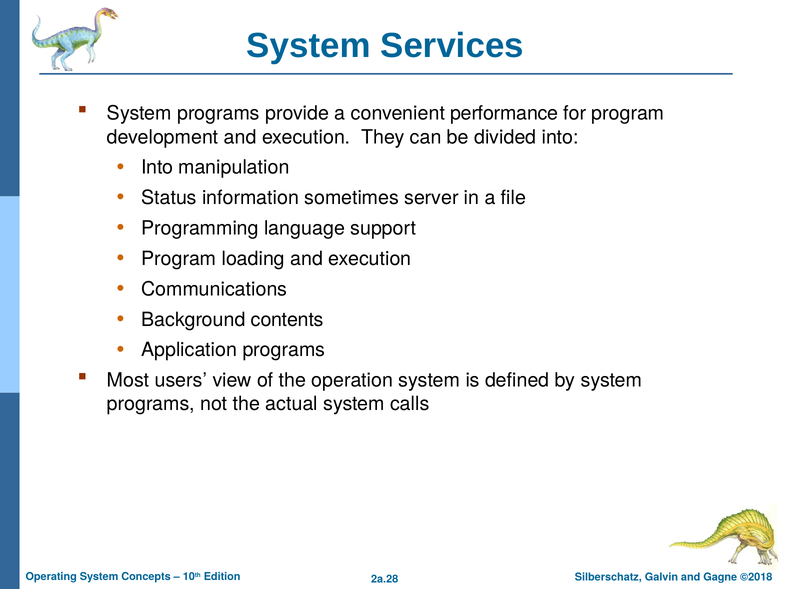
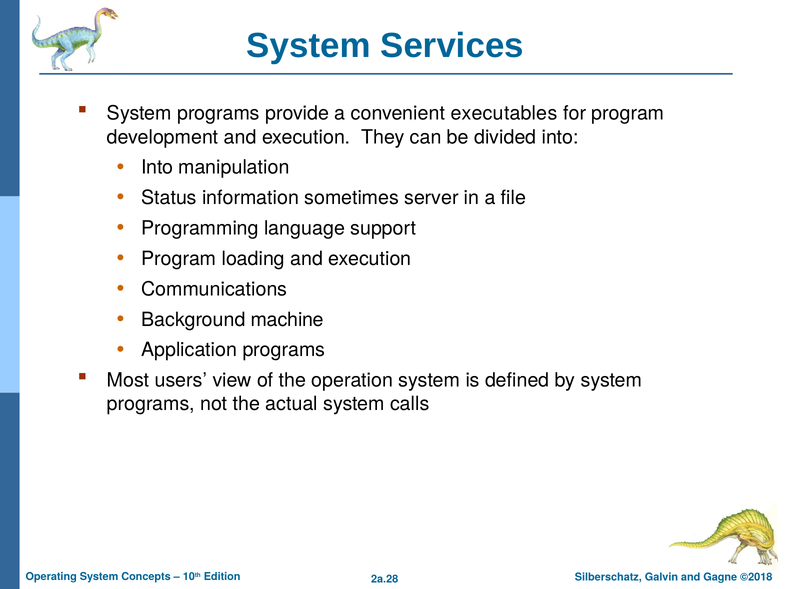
performance: performance -> executables (504, 113)
contents: contents -> machine (287, 319)
